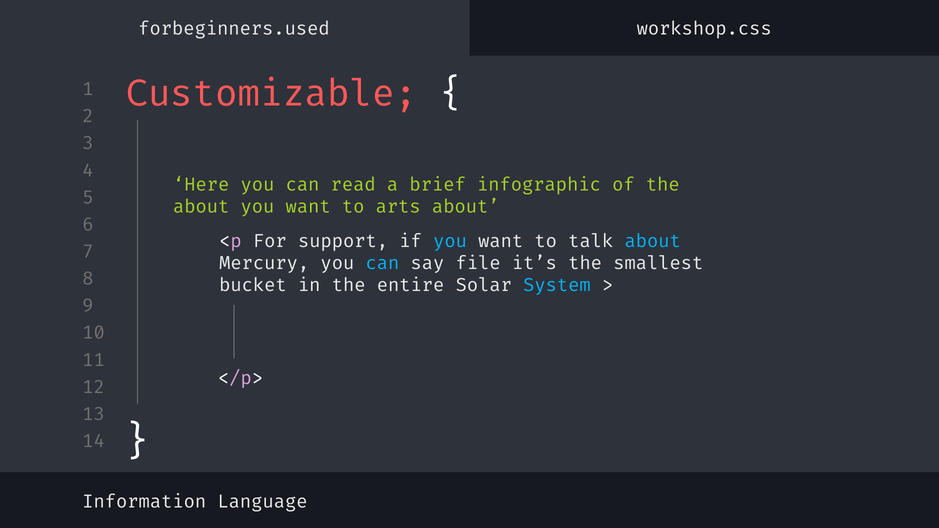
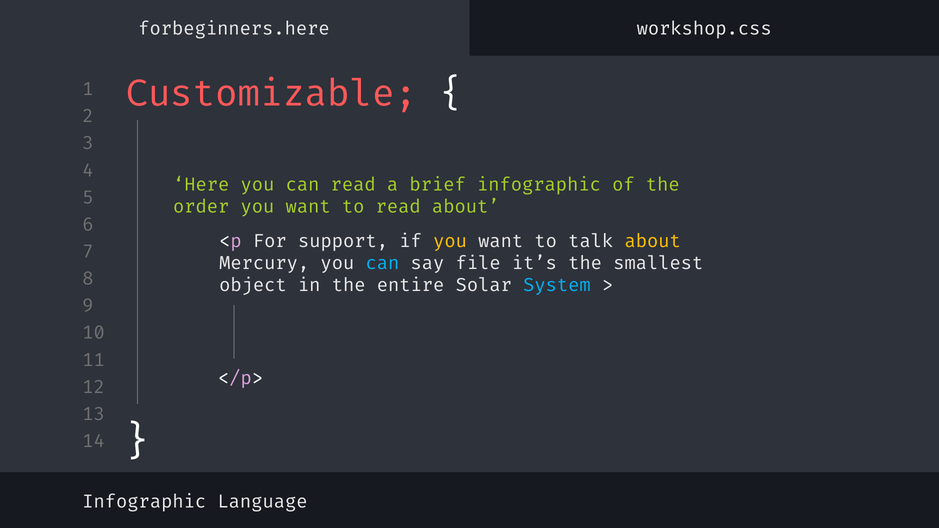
forbeginners.used: forbeginners.used -> forbeginners.here (234, 29)
about: about -> order (201, 207)
to arts: arts -> read (398, 207)
you colour: light blue -> yellow (450, 242)
about colour: light blue -> yellow (653, 242)
bucket: bucket -> object (253, 285)
Information: Information -> Infographic (144, 502)
